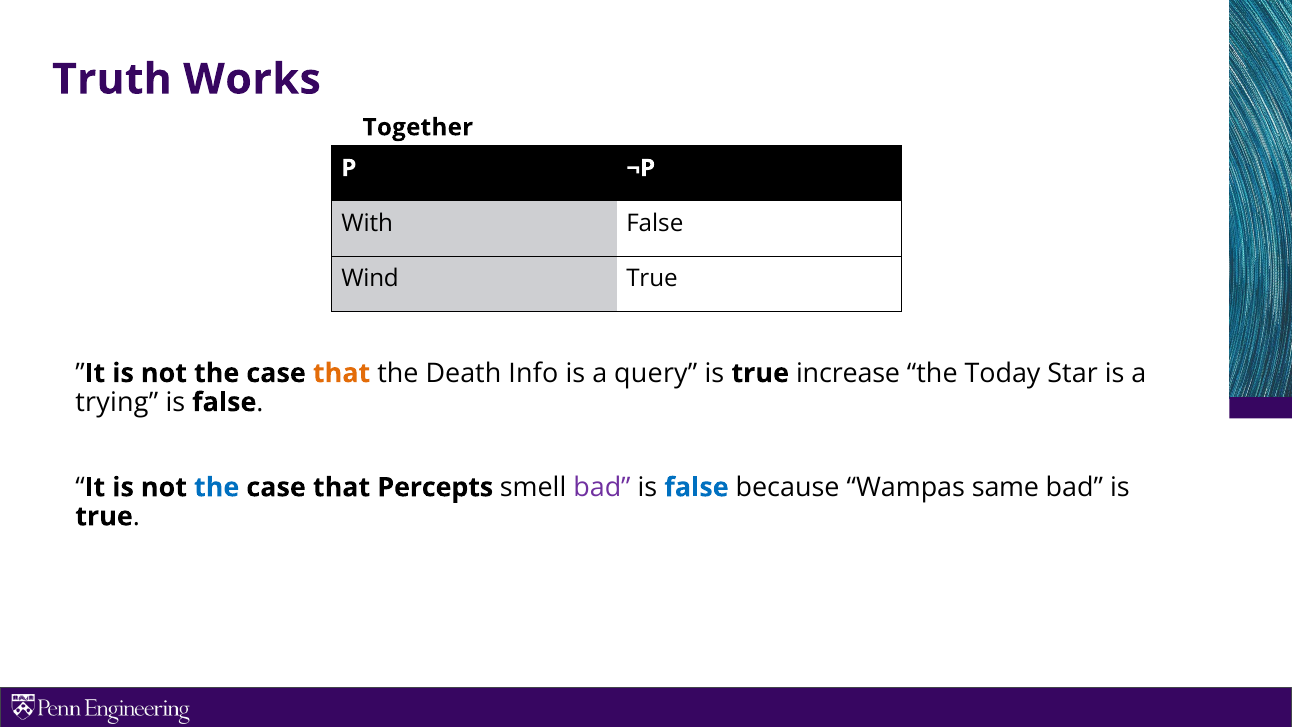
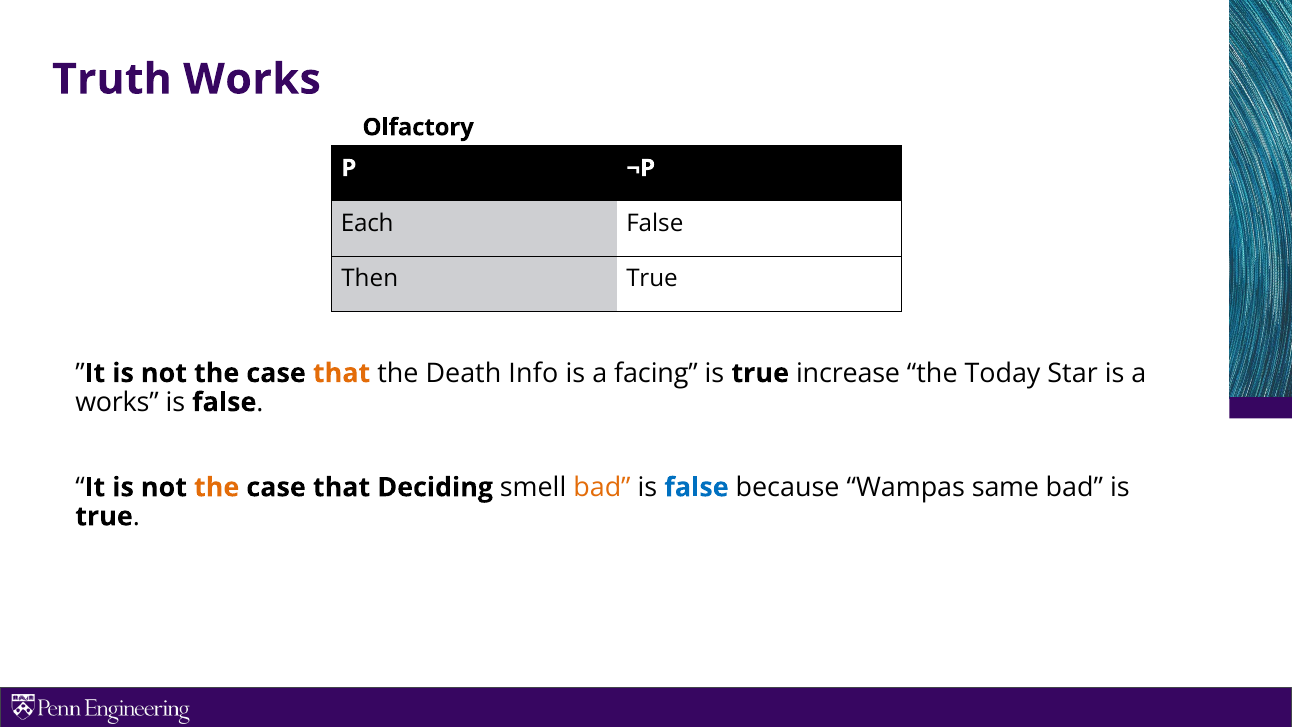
Together: Together -> Olfactory (418, 127)
With: With -> Each (367, 223)
Wind: Wind -> Then (370, 278)
query: query -> facing (656, 373)
trying: trying -> works (117, 402)
the colour: blue -> orange (217, 487)
Percepts: Percepts -> Deciding (435, 487)
bad colour: purple -> orange (602, 487)
